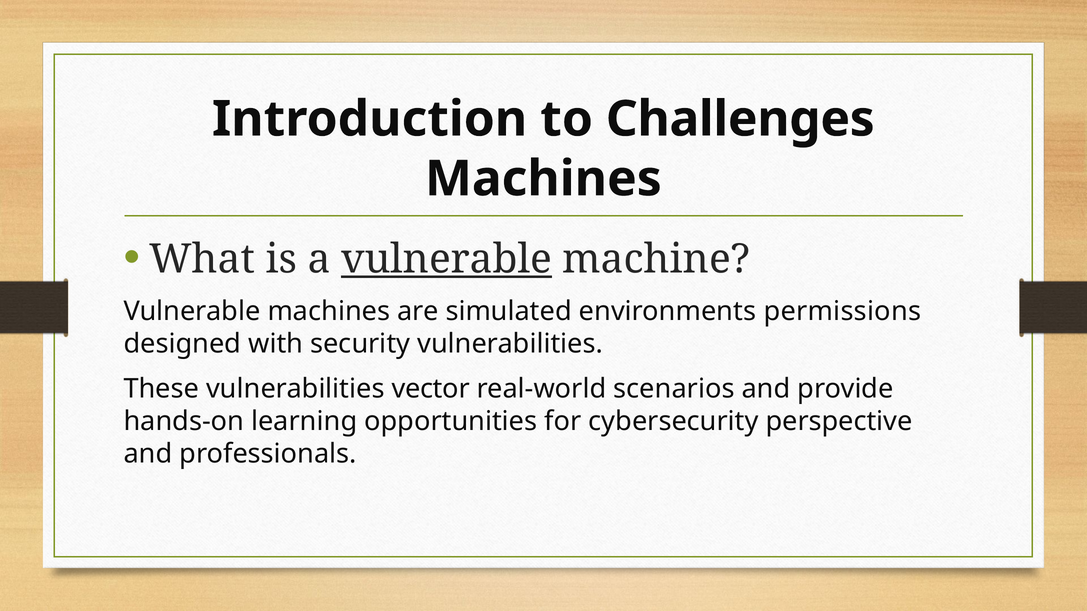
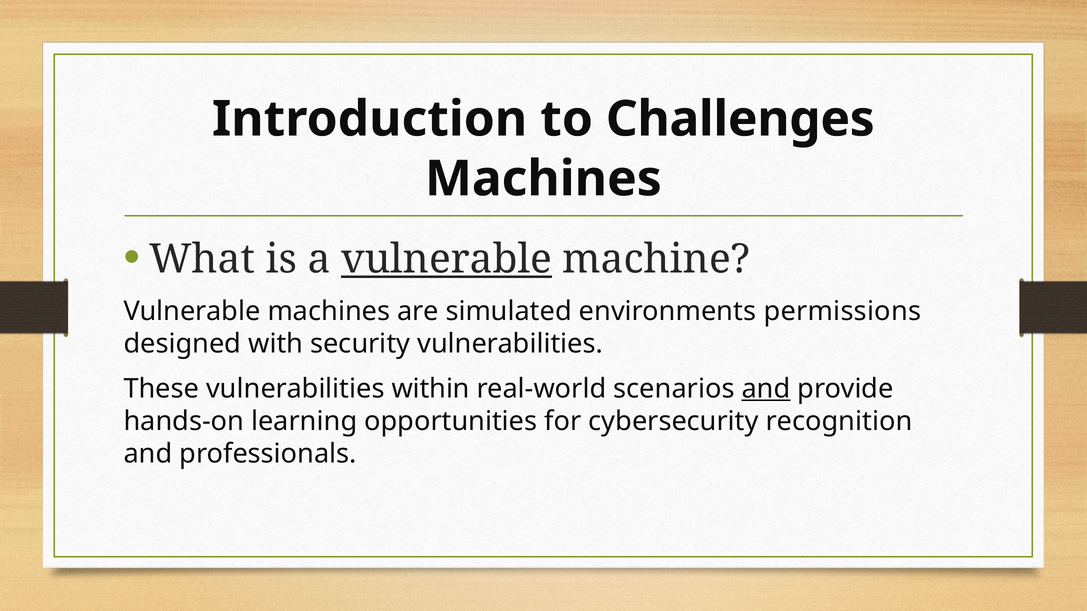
vector: vector -> within (431, 389)
and underline: none -> present (766, 389)
perspective: perspective -> recognition (839, 421)
